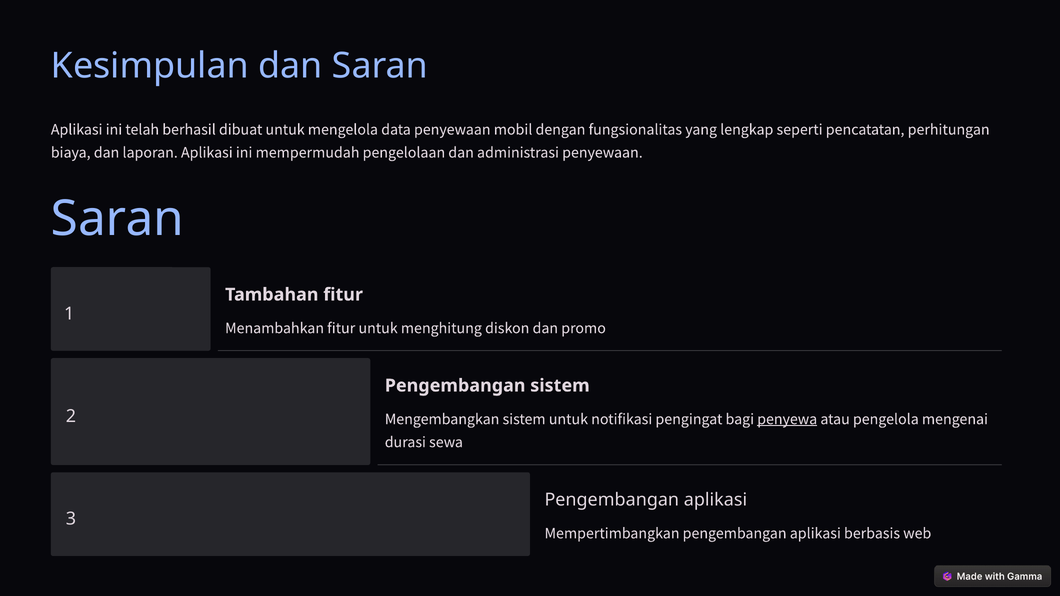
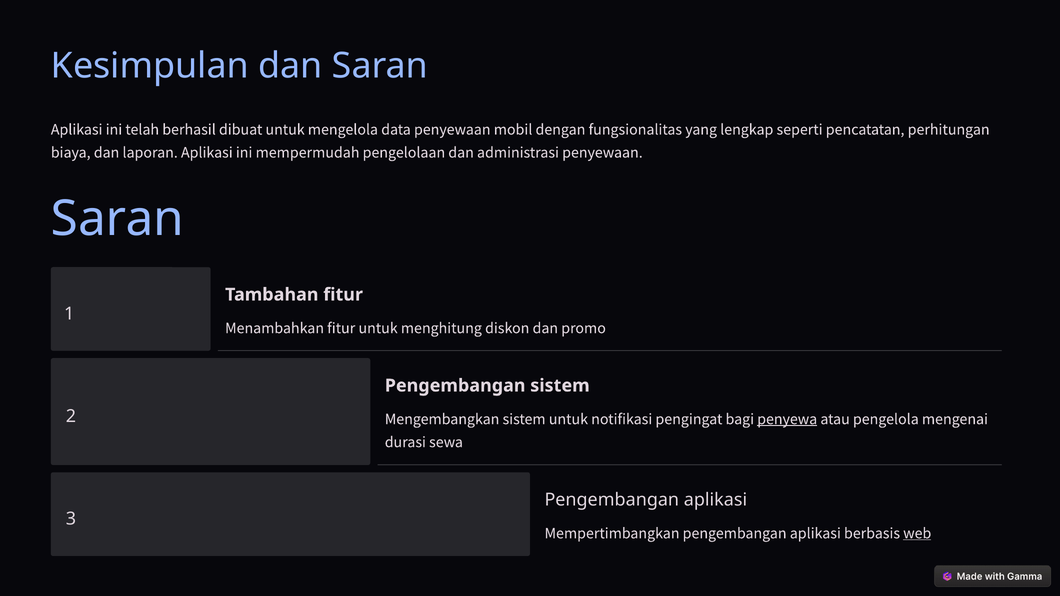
web underline: none -> present (917, 534)
